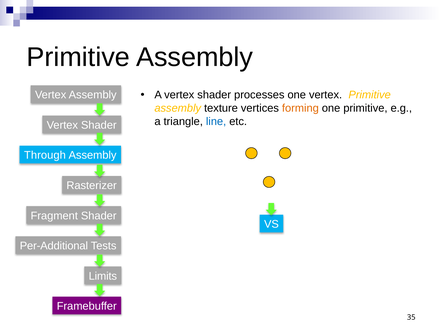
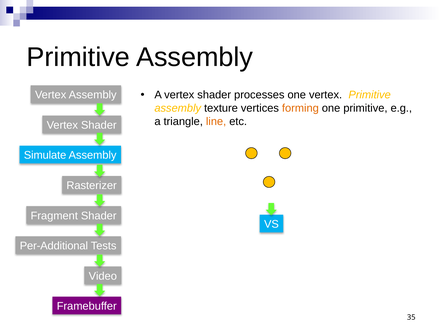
line colour: blue -> orange (216, 121)
Through: Through -> Simulate (45, 155)
Limits: Limits -> Video (103, 276)
